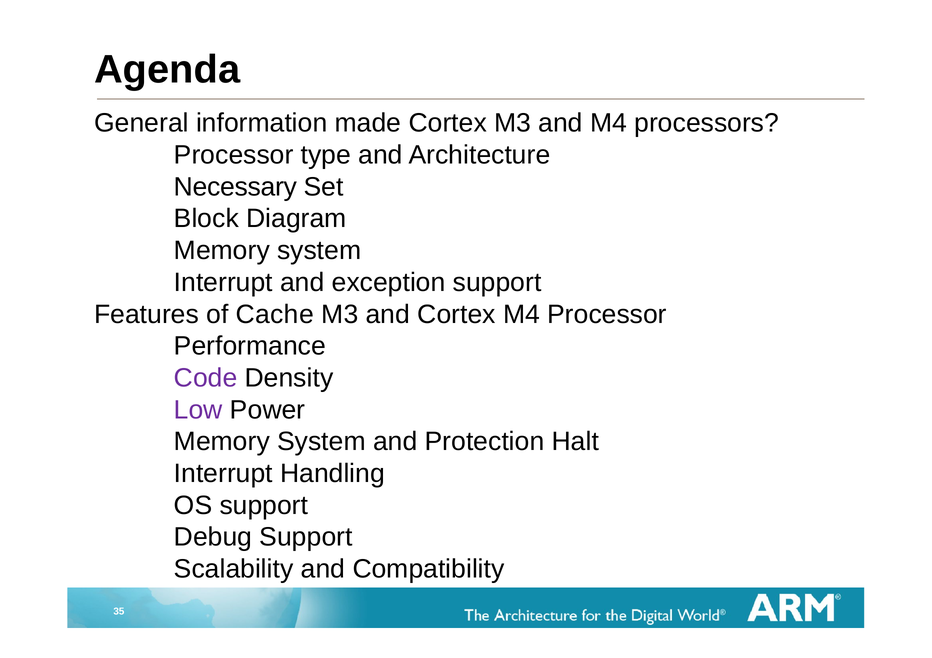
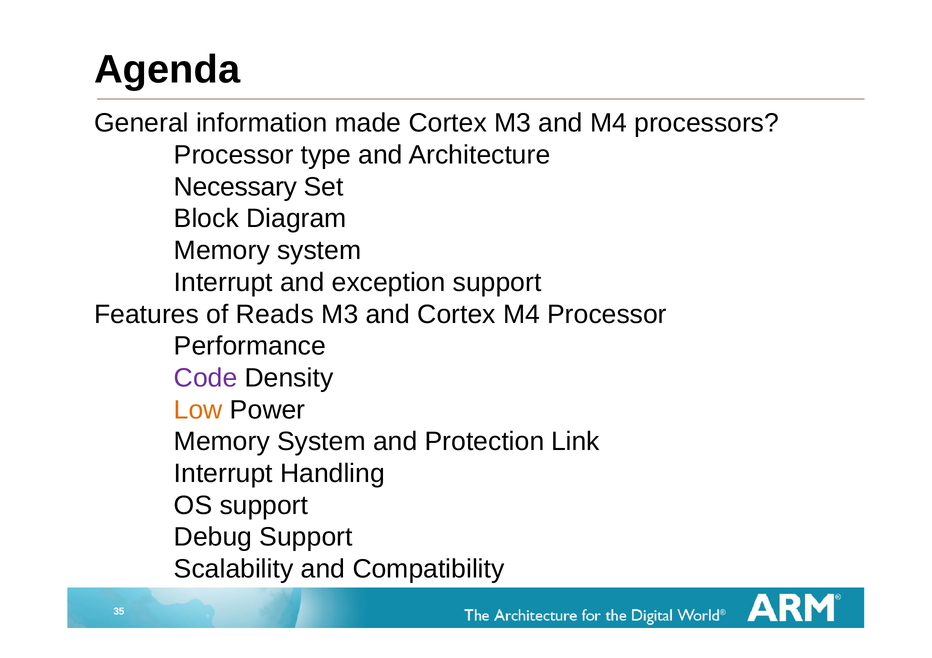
Cache: Cache -> Reads (275, 315)
Low colour: purple -> orange (198, 410)
Halt: Halt -> Link (575, 442)
